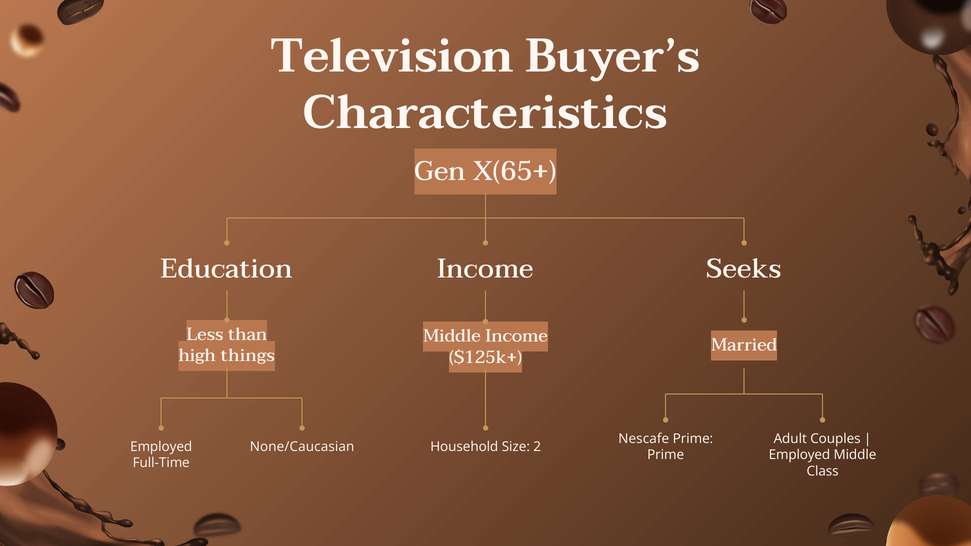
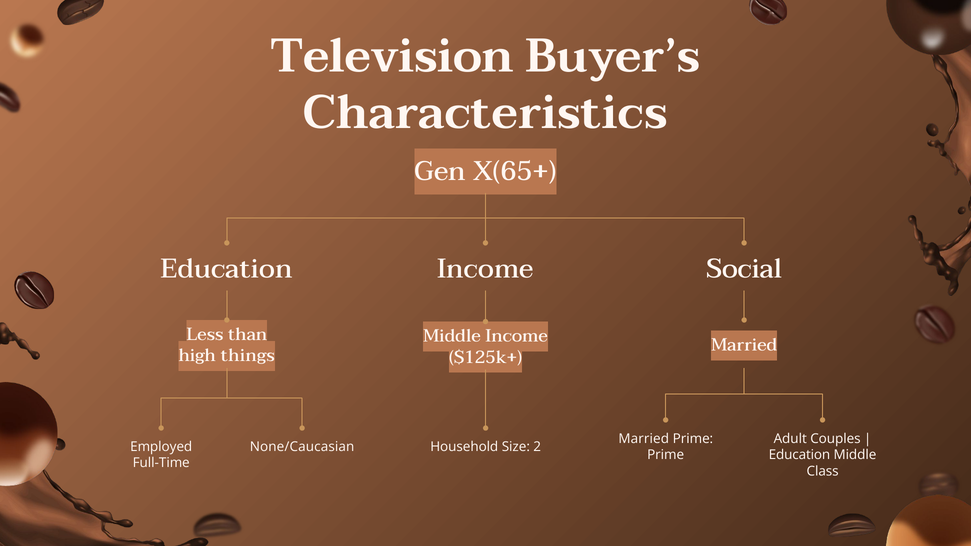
Seeks: Seeks -> Social (744, 269)
Nescafe: Nescafe -> Married (644, 439)
Employed: Employed -> Education (799, 455)
